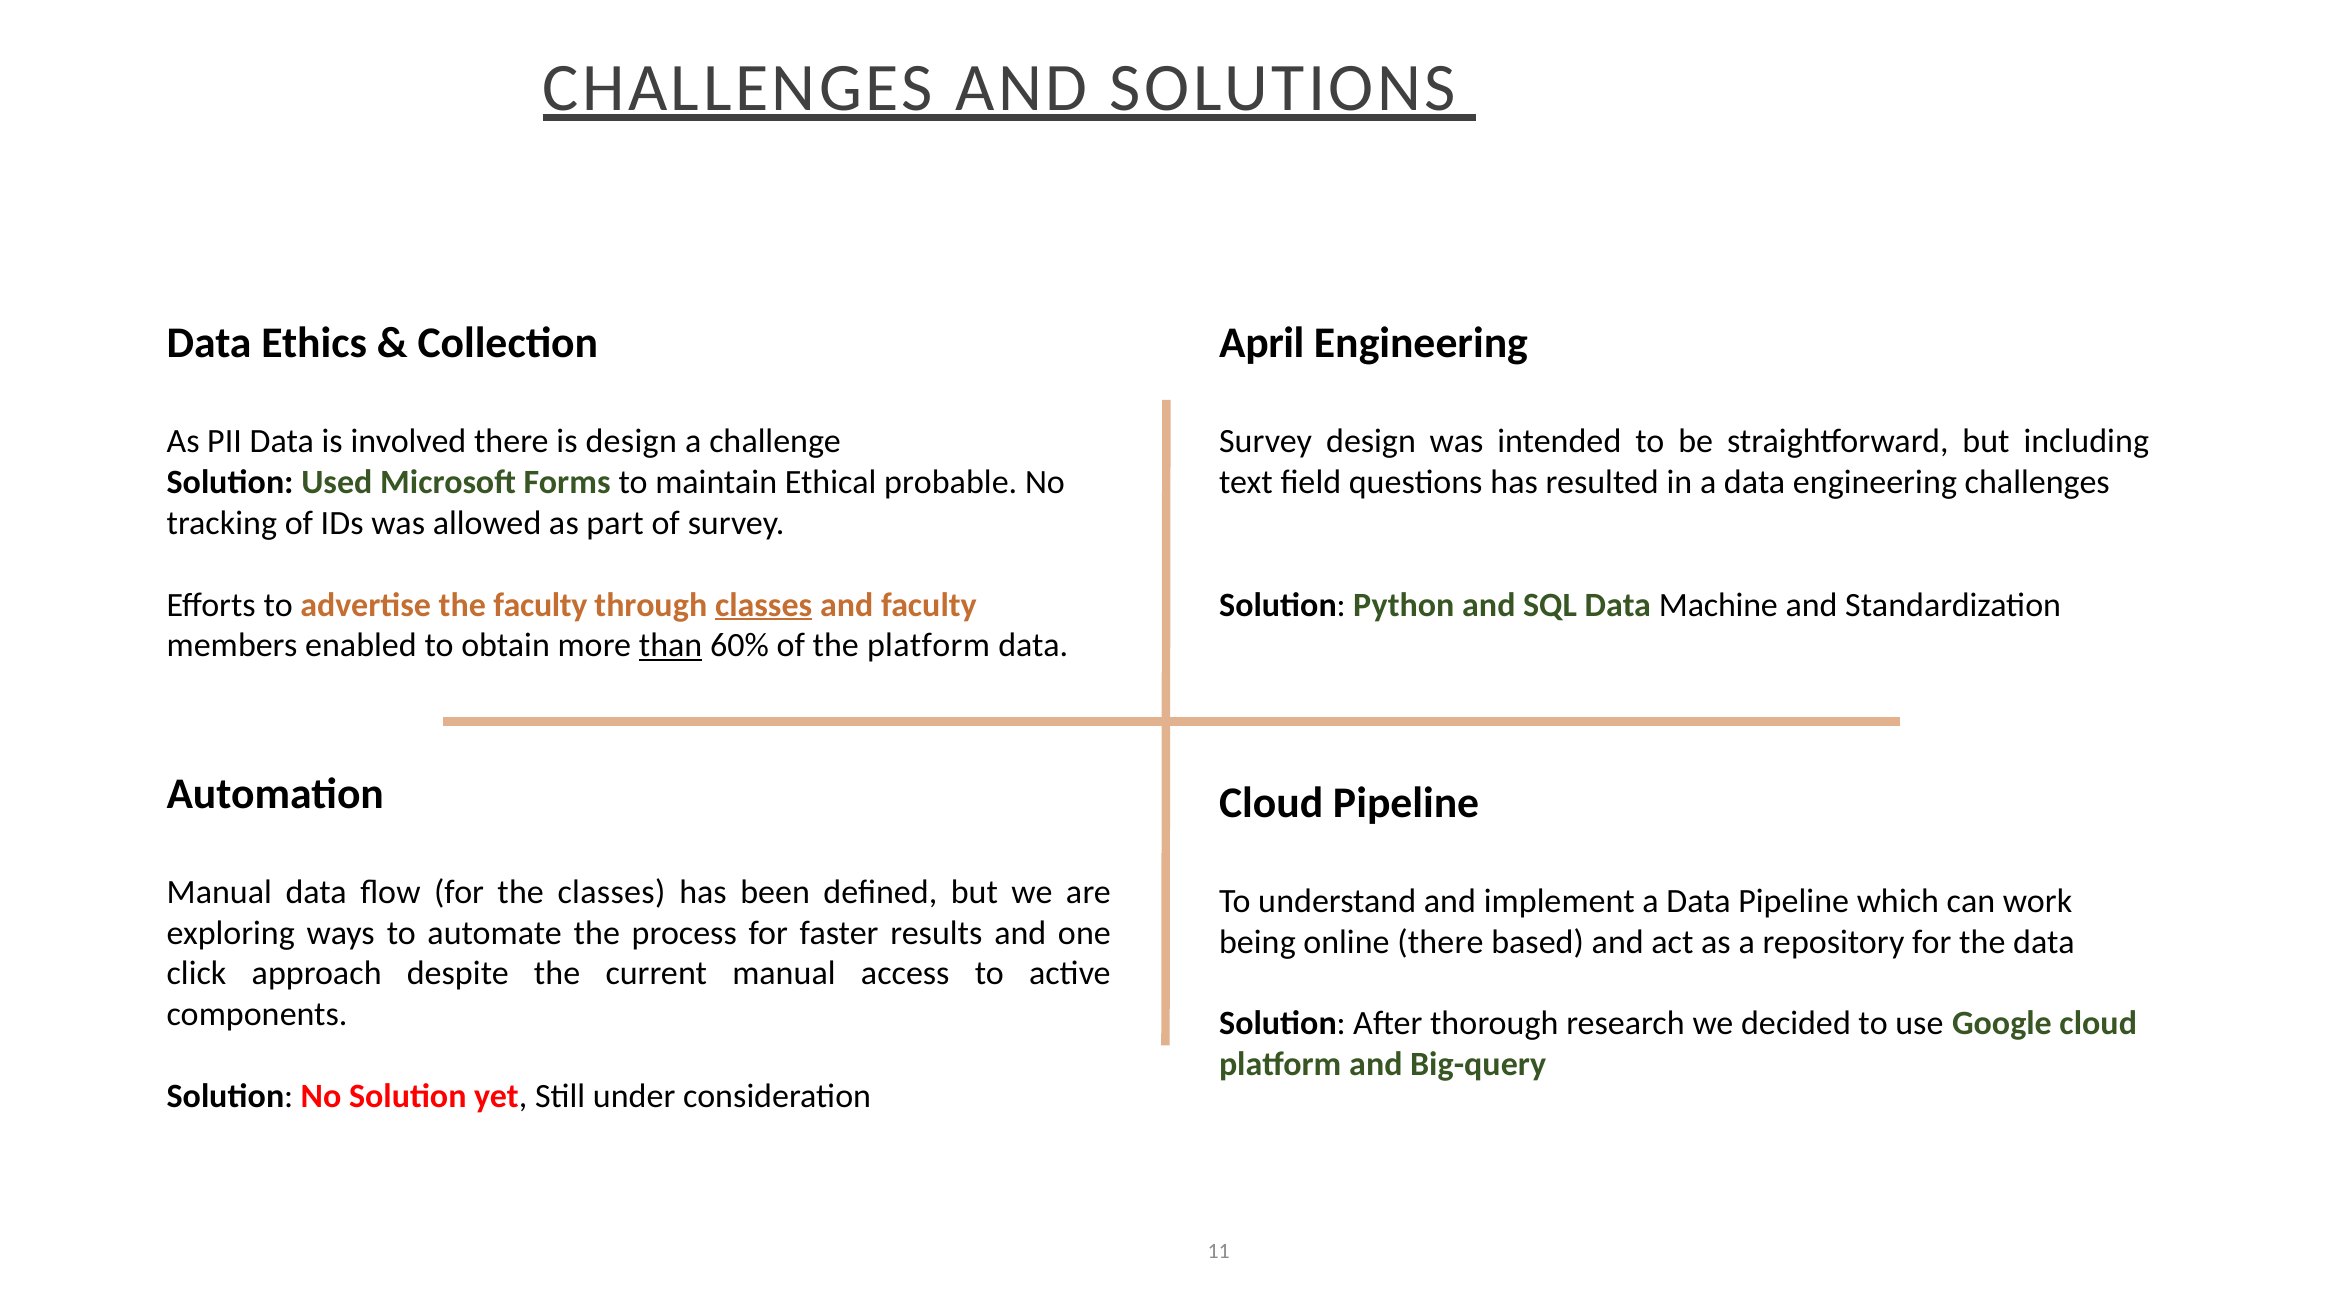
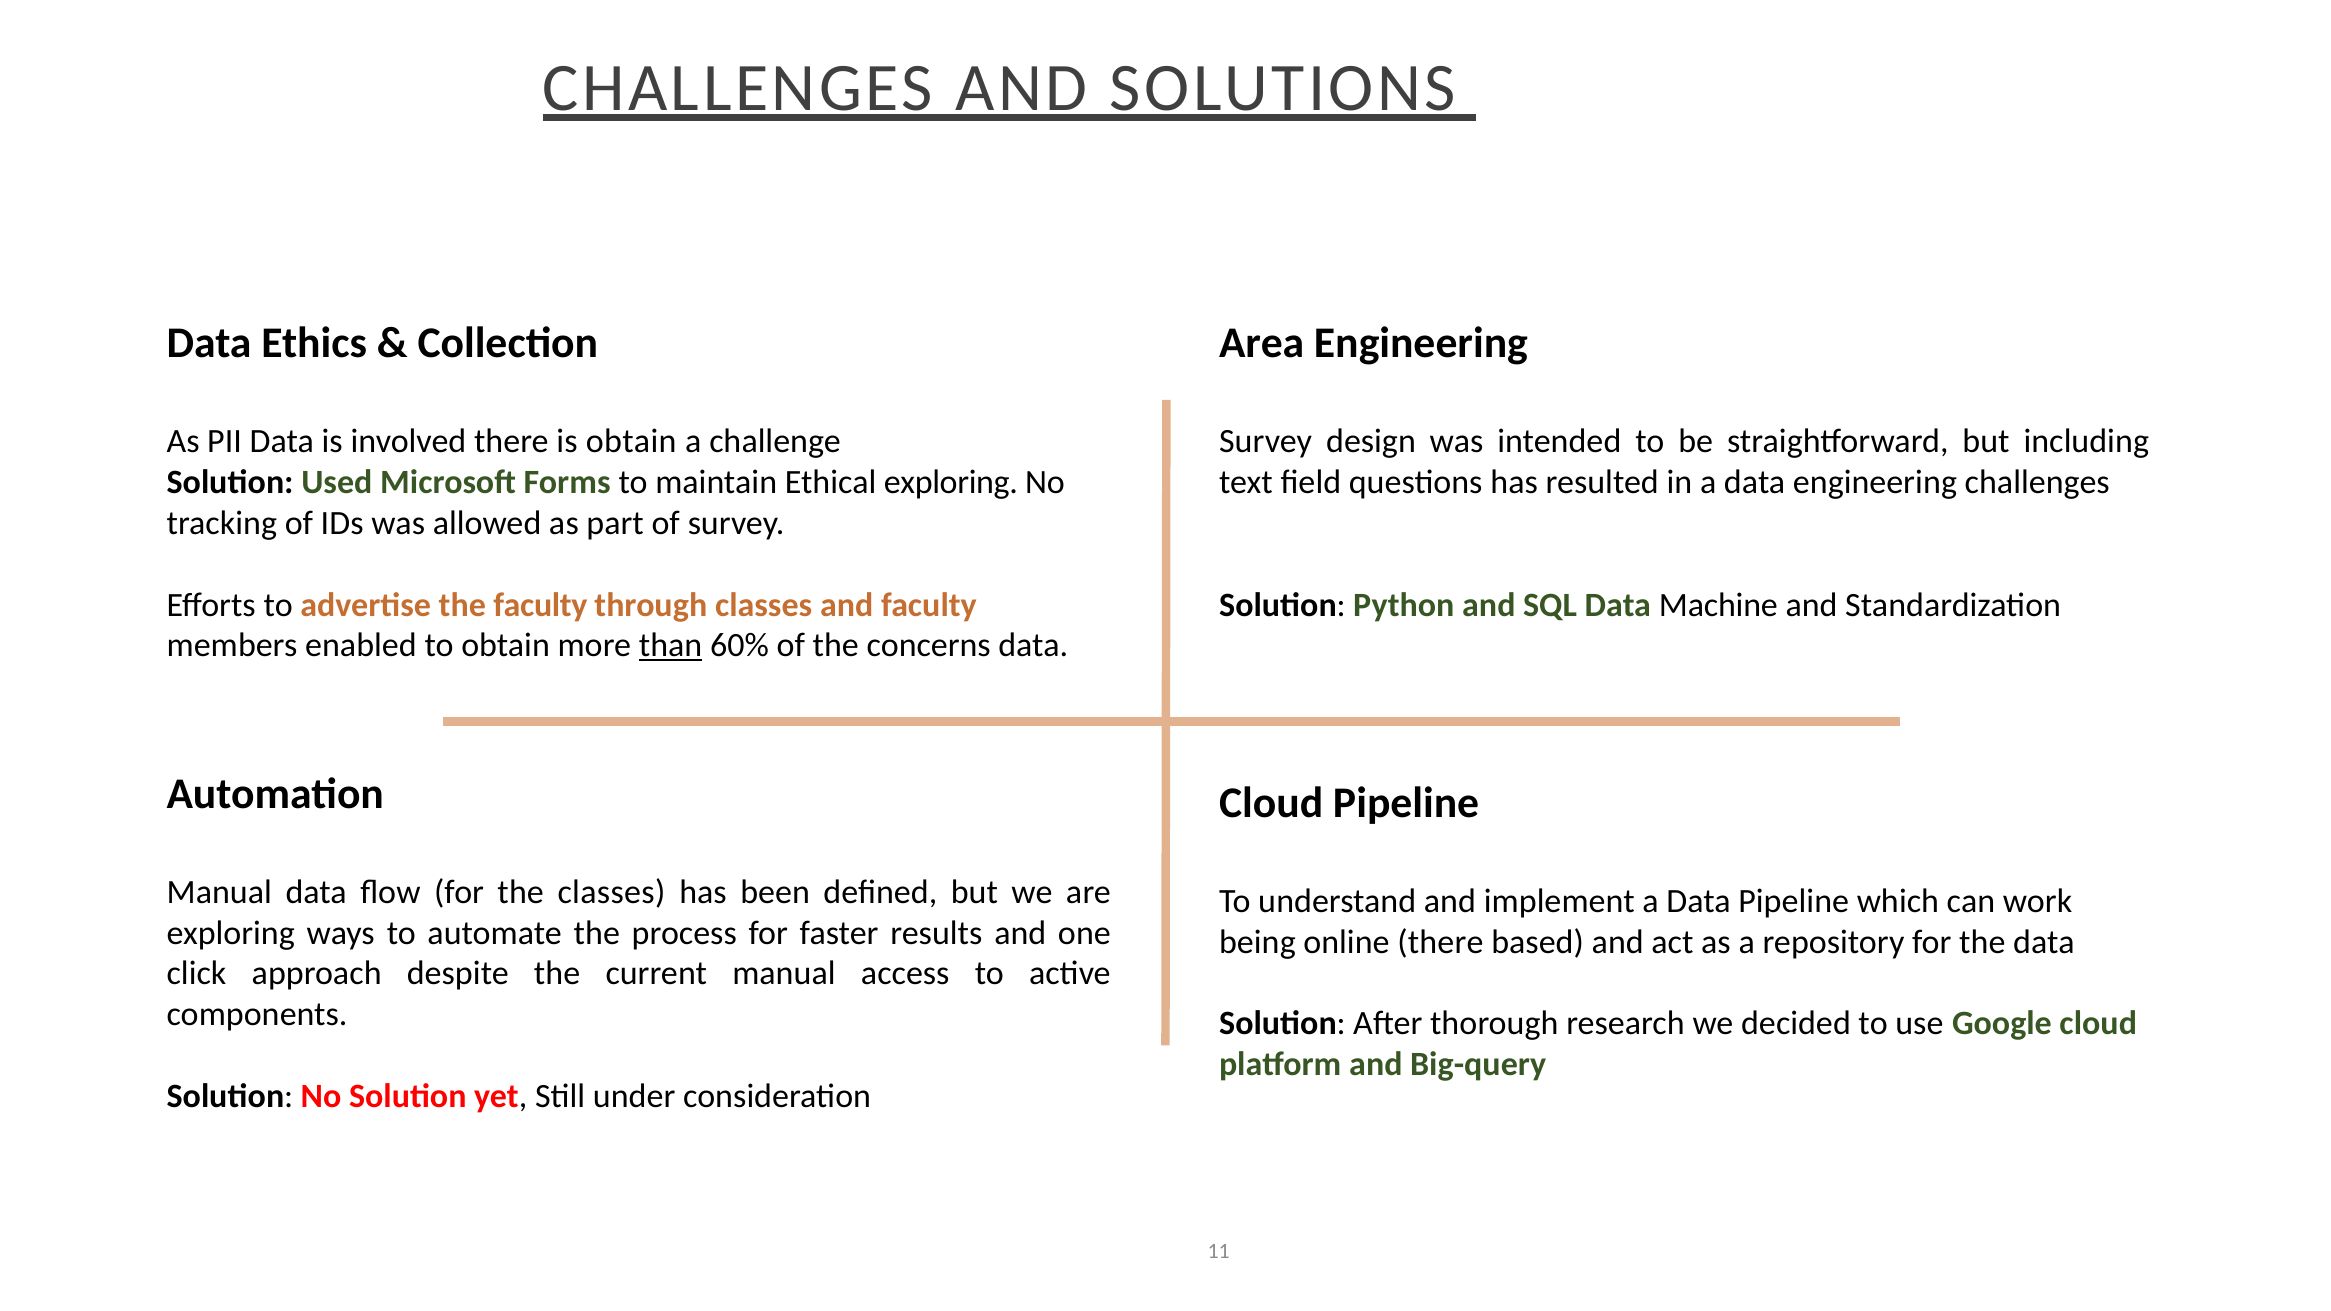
April: April -> Area (1262, 343)
is design: design -> obtain (631, 442)
Ethical probable: probable -> exploring (951, 482)
classes underline: present -> none (764, 605)
the platform: platform -> concerns (929, 646)
